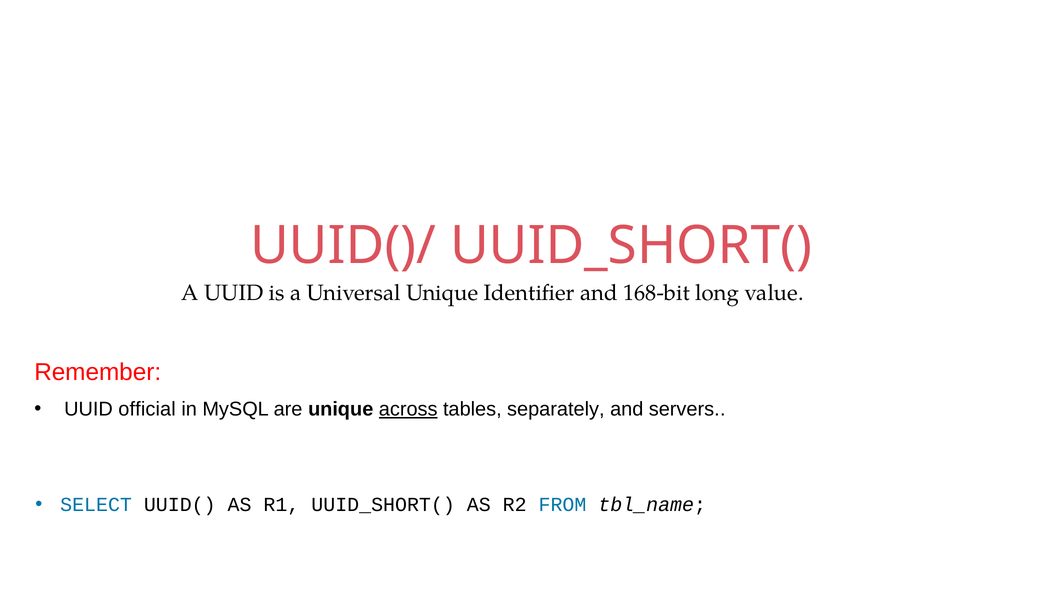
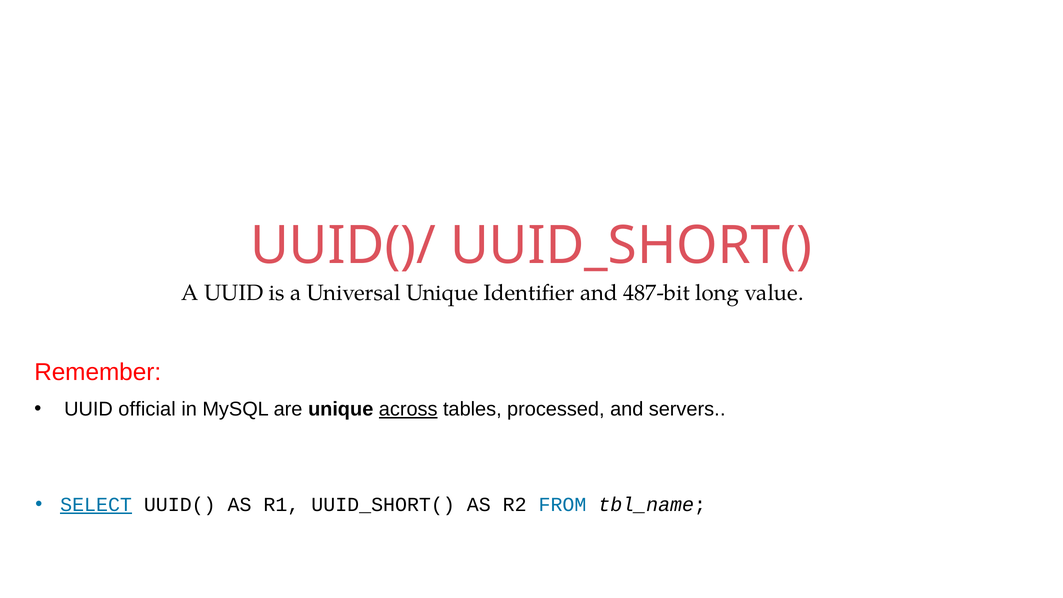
168-bit: 168-bit -> 487-bit (657, 293)
separately: separately -> processed (556, 409)
SELECT underline: none -> present (96, 505)
